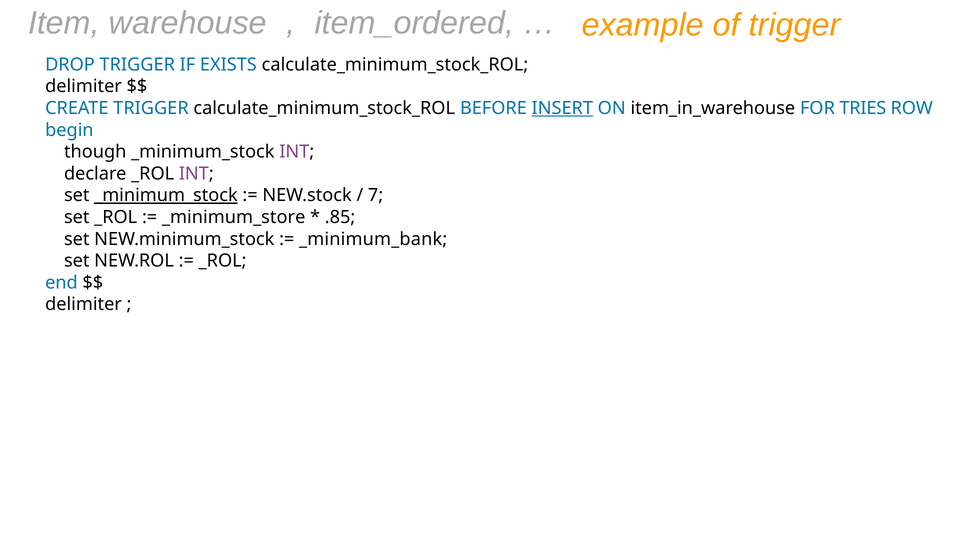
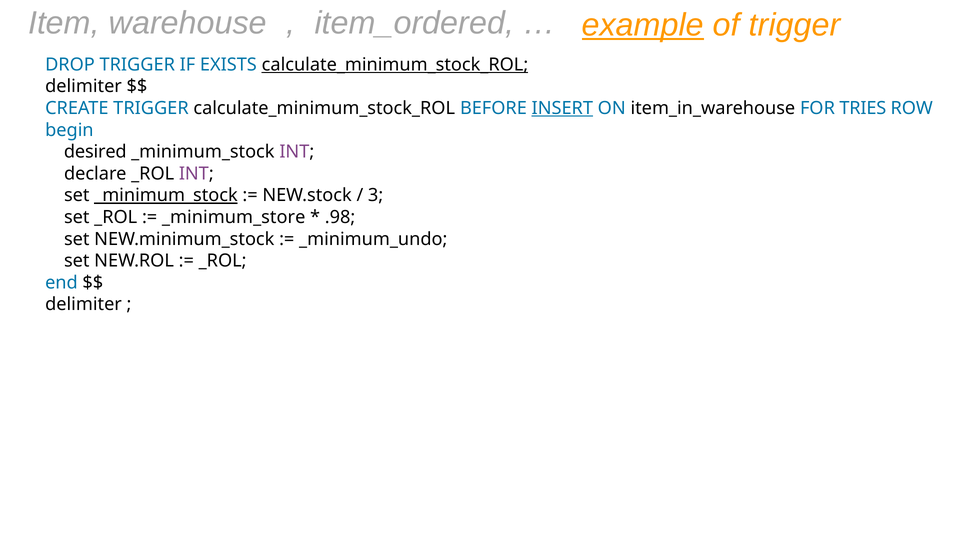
example underline: none -> present (643, 25)
calculate_minimum_stock_ROL underline: none -> present (395, 65)
though: though -> desired (95, 152)
7: 7 -> 3 (376, 195)
.85: .85 -> .98 (340, 217)
_minimum_bank: _minimum_bank -> _minimum_undo (373, 239)
